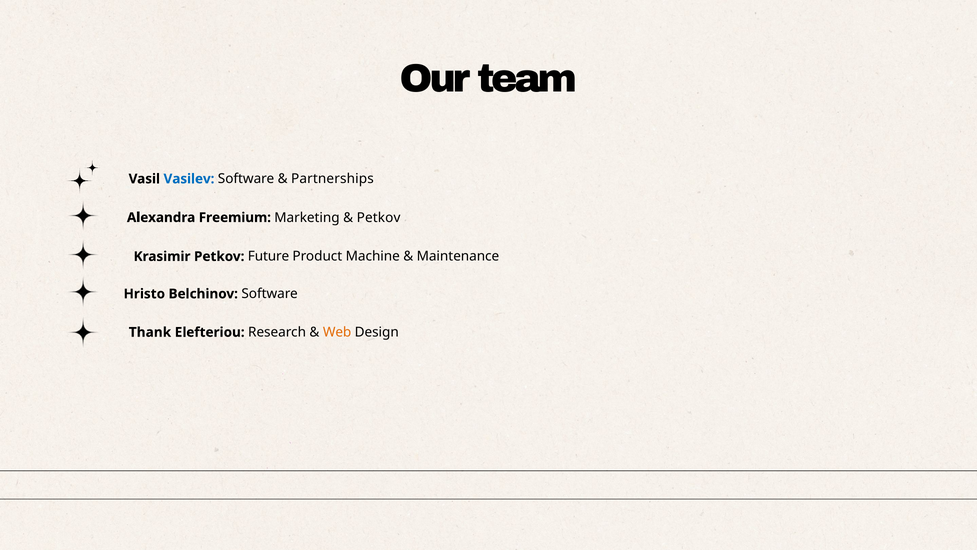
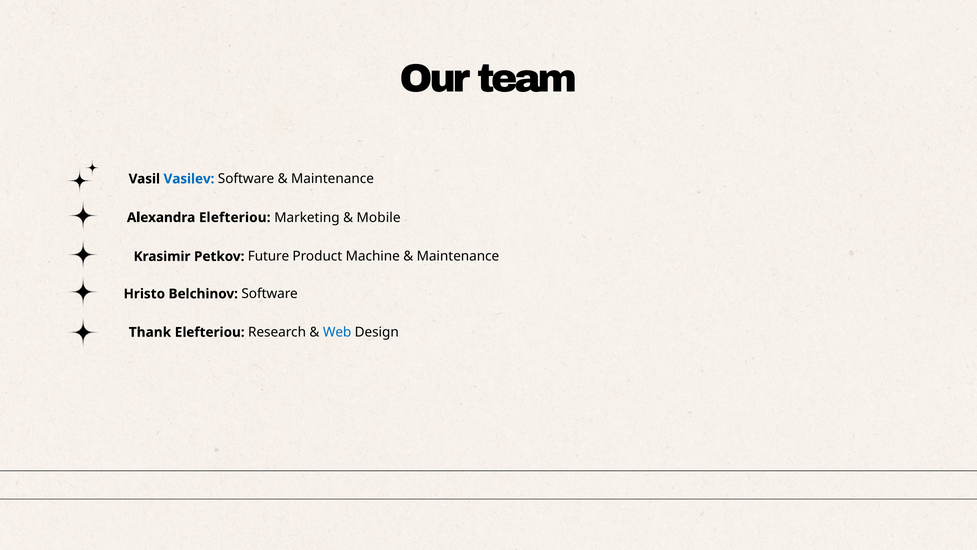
Partnerships: Partnerships -> Maintenance (332, 179)
Alexandra Freemium: Freemium -> Elefteriou (235, 217)
Petkov: Petkov -> Mobile (379, 217)
Web colour: orange -> blue (337, 332)
